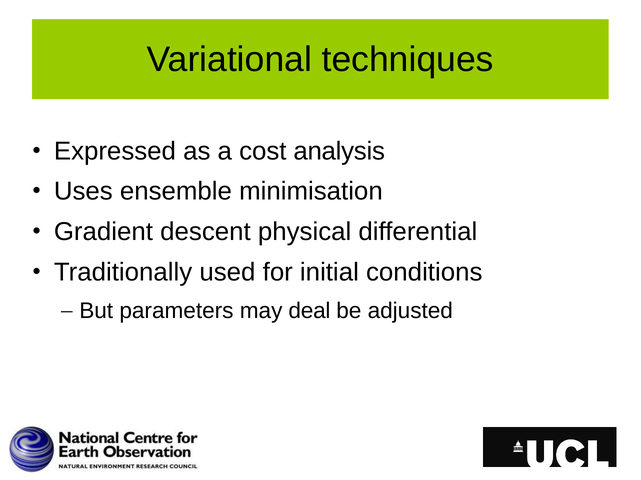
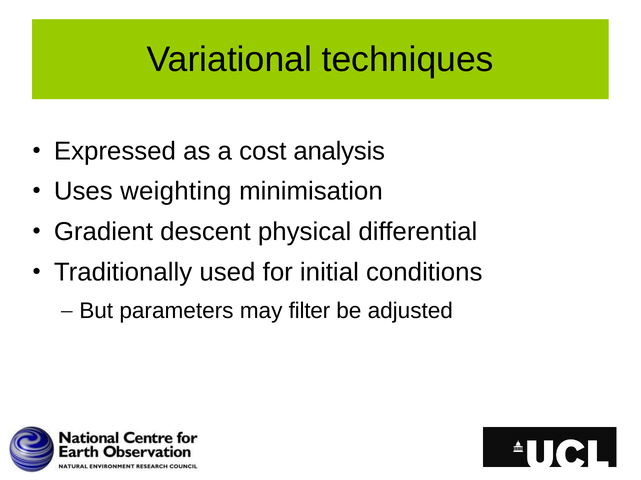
ensemble: ensemble -> weighting (176, 192)
deal: deal -> filter (309, 311)
